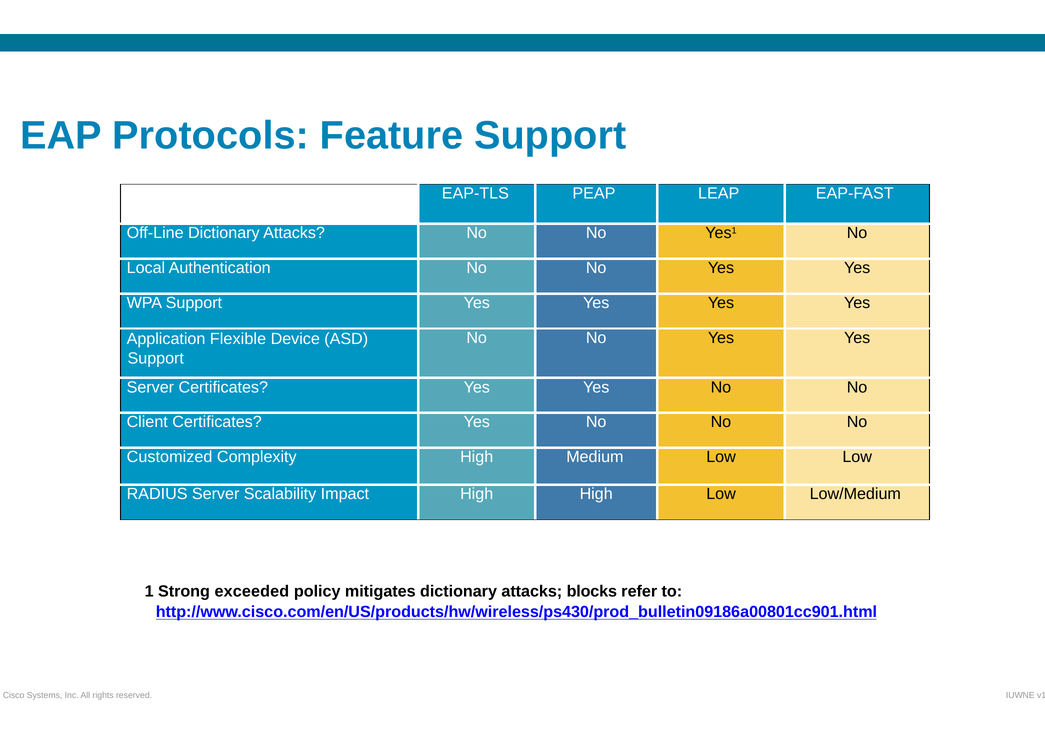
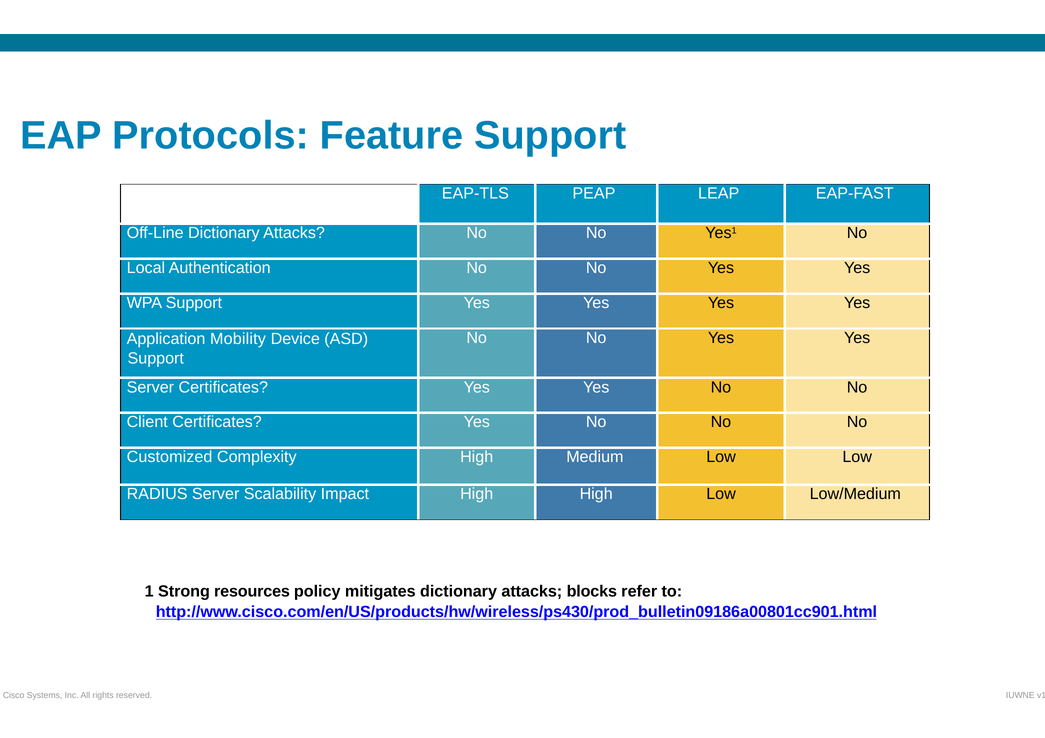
Flexible: Flexible -> Mobility (238, 339)
exceeded: exceeded -> resources (252, 592)
